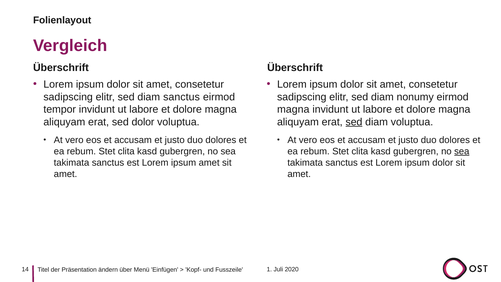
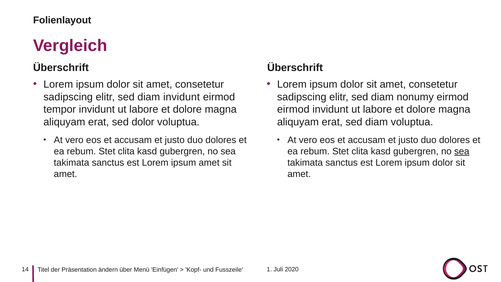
diam sanctus: sanctus -> invidunt (182, 97)
magna: magna -> eirmod (293, 109)
sed underline: present -> none (354, 122)
